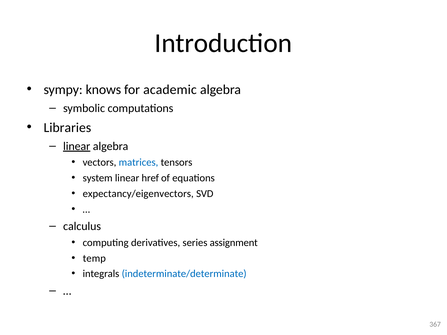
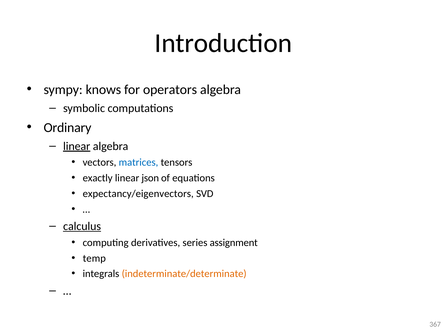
academic: academic -> operators (170, 90)
Libraries: Libraries -> Ordinary (67, 128)
system: system -> exactly (98, 178)
href: href -> json (150, 178)
calculus underline: none -> present (82, 226)
indeterminate/determinate colour: blue -> orange (184, 274)
